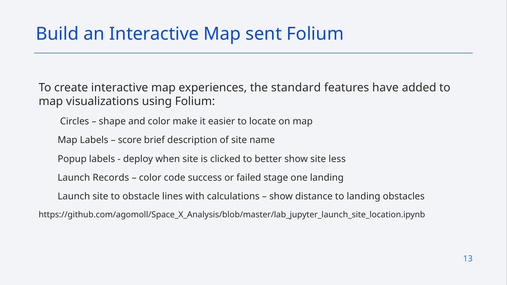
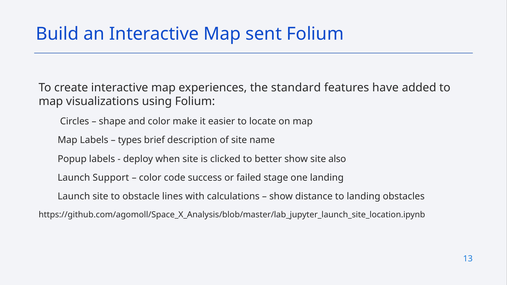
score: score -> types (130, 140)
less: less -> also (337, 159)
Records: Records -> Support (111, 178)
